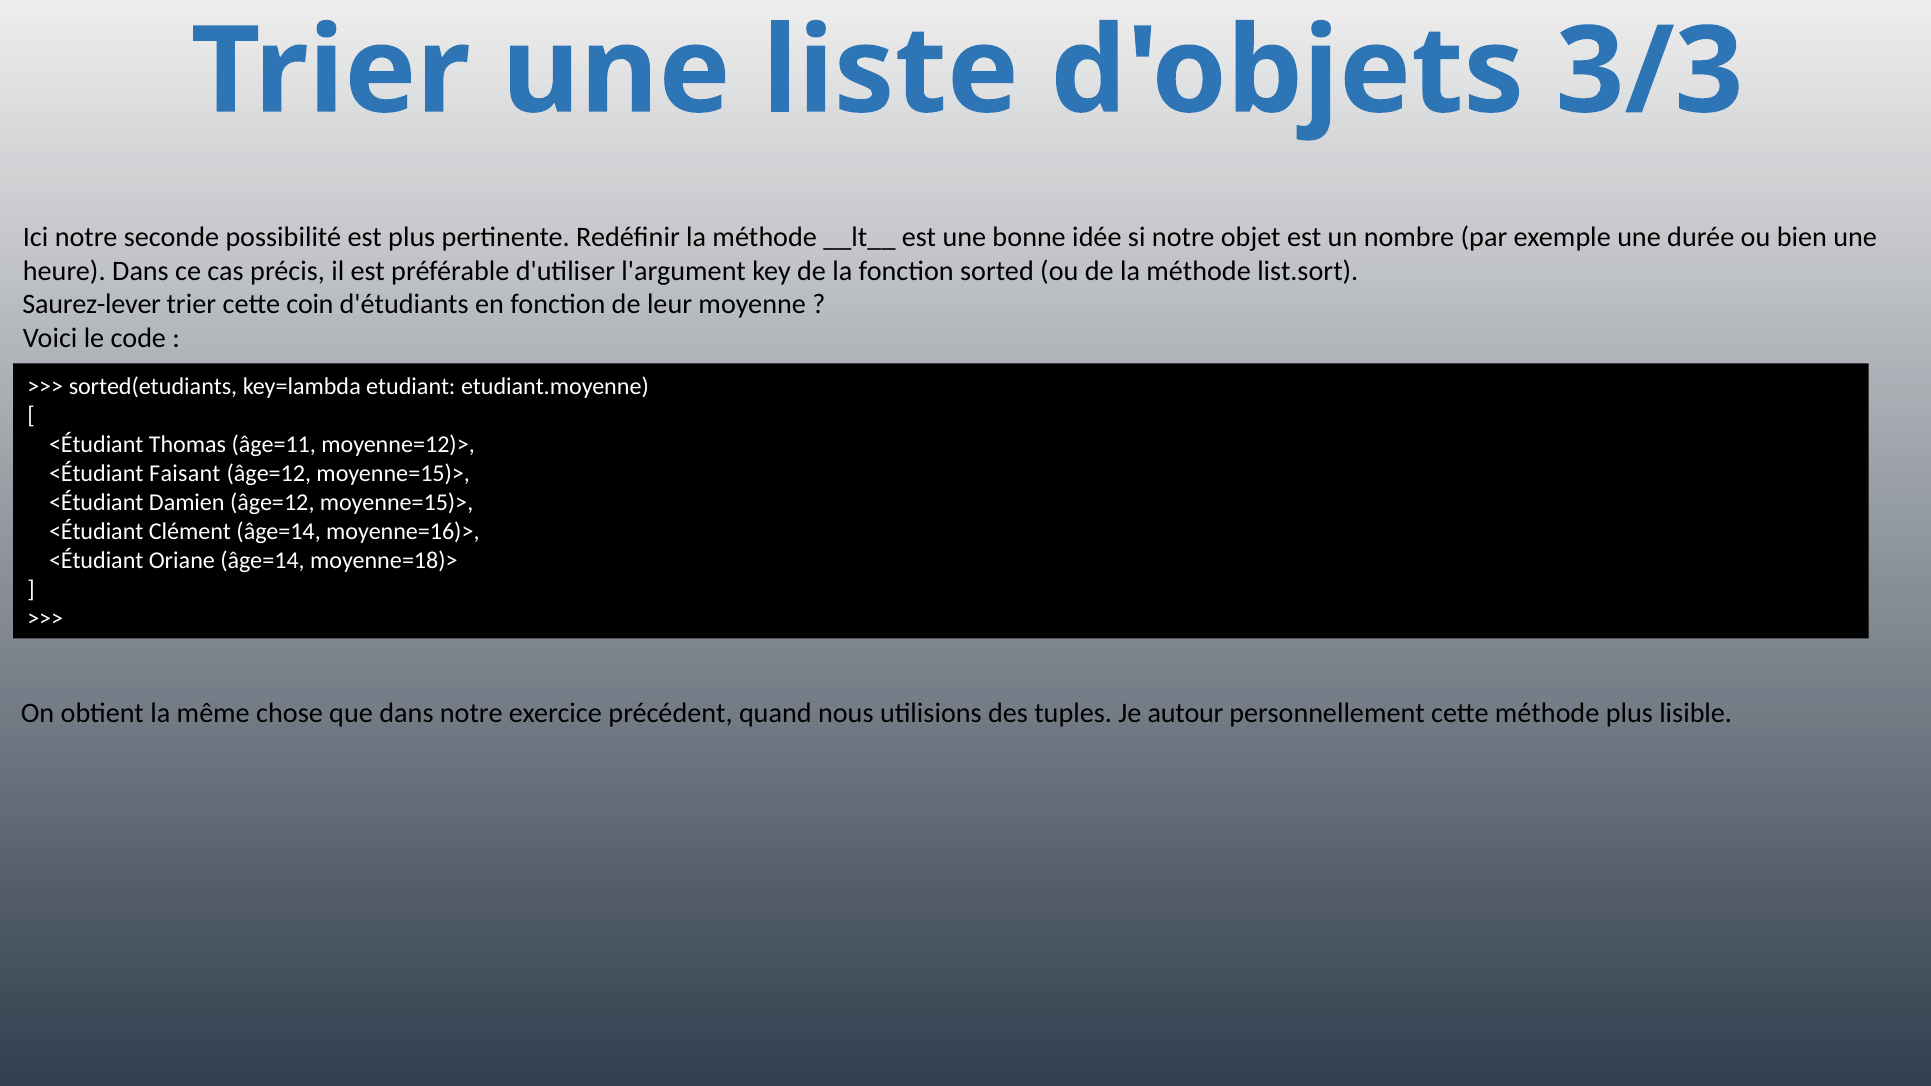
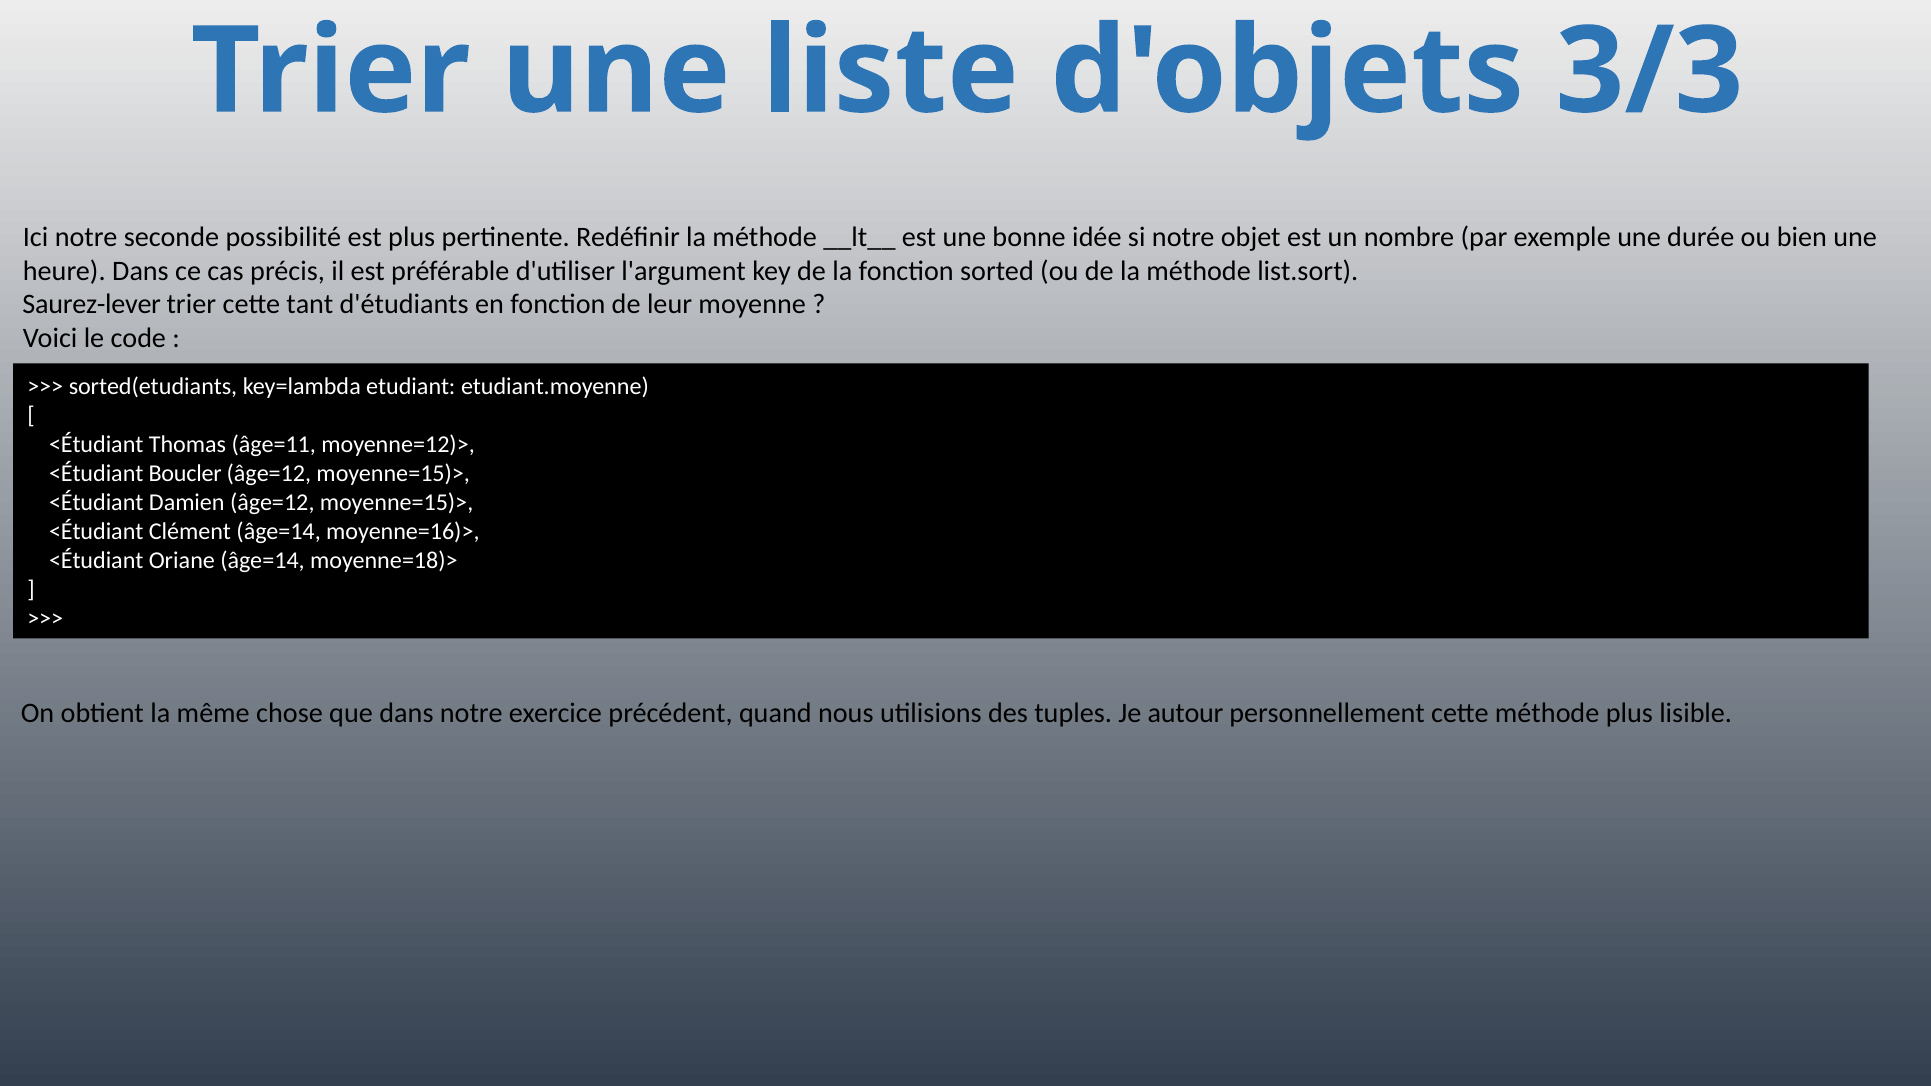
coin: coin -> tant (310, 305)
Faisant: Faisant -> Boucler (185, 474)
